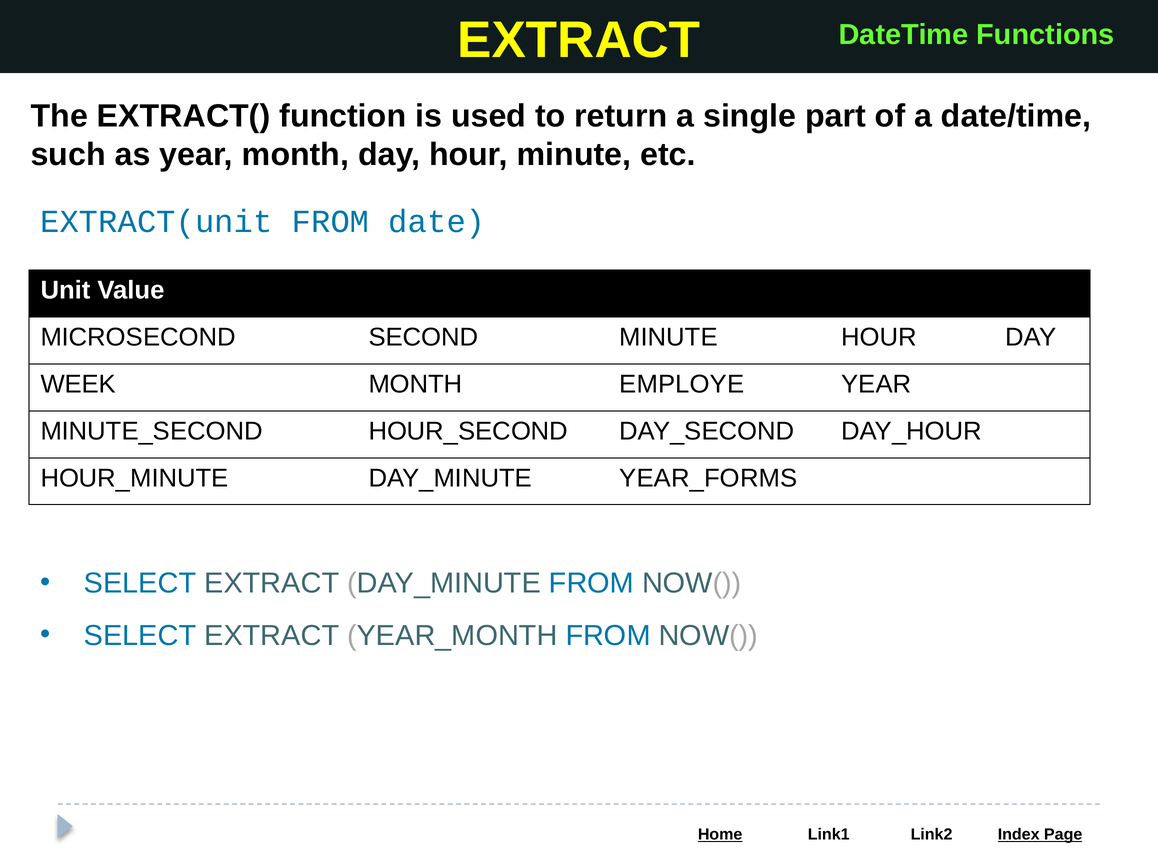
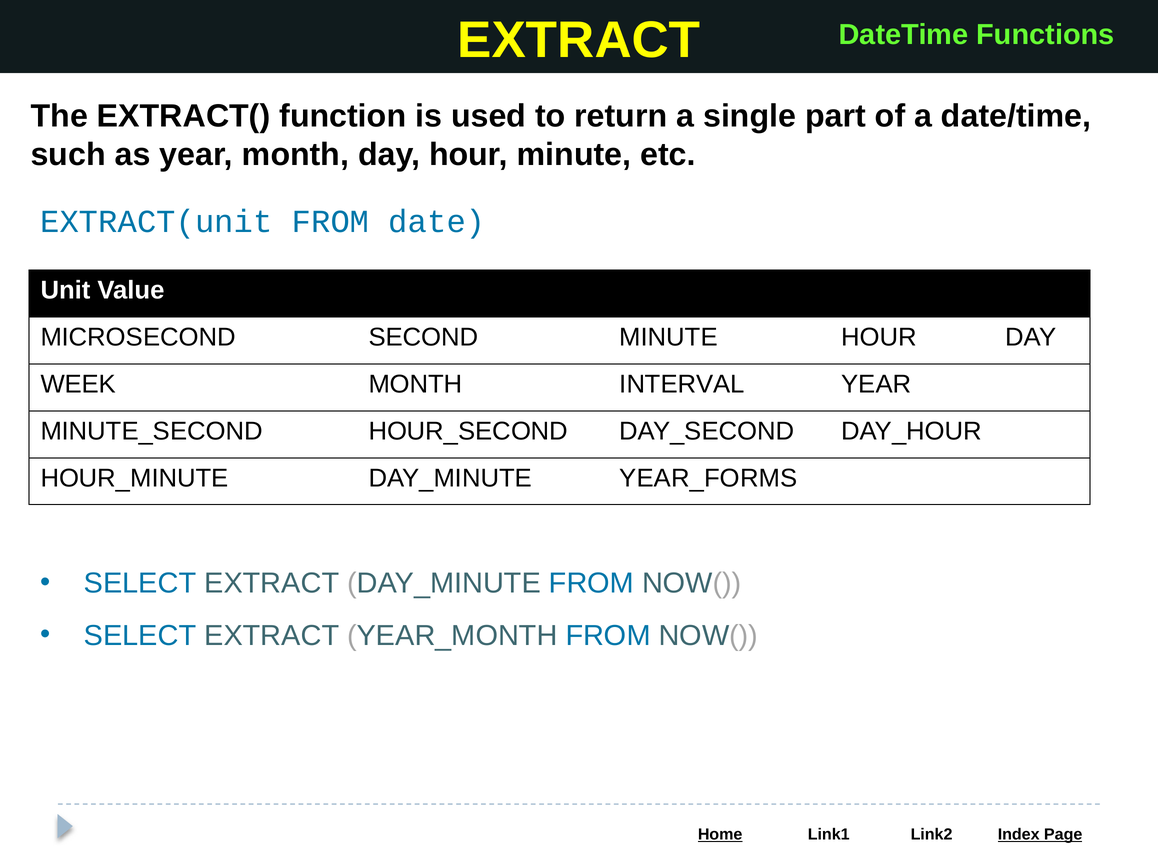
EMPLOYE: EMPLOYE -> INTERVAL (682, 385)
